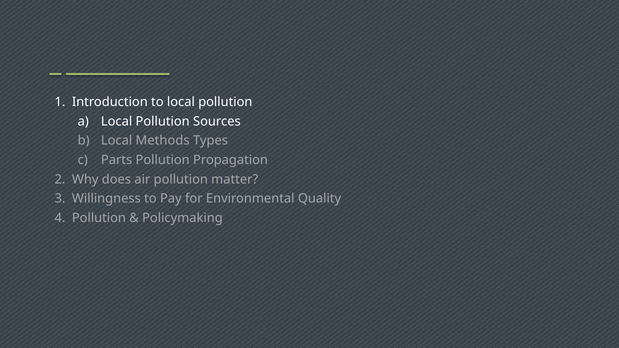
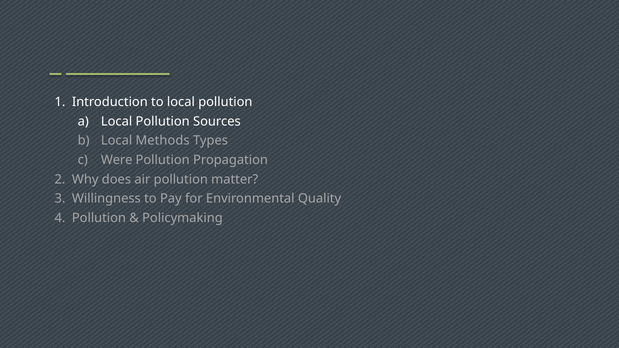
Parts: Parts -> Were (117, 160)
